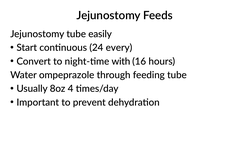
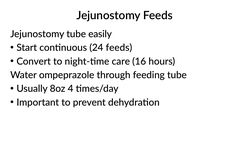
24 every: every -> feeds (119, 48)
with: with -> care (121, 61)
